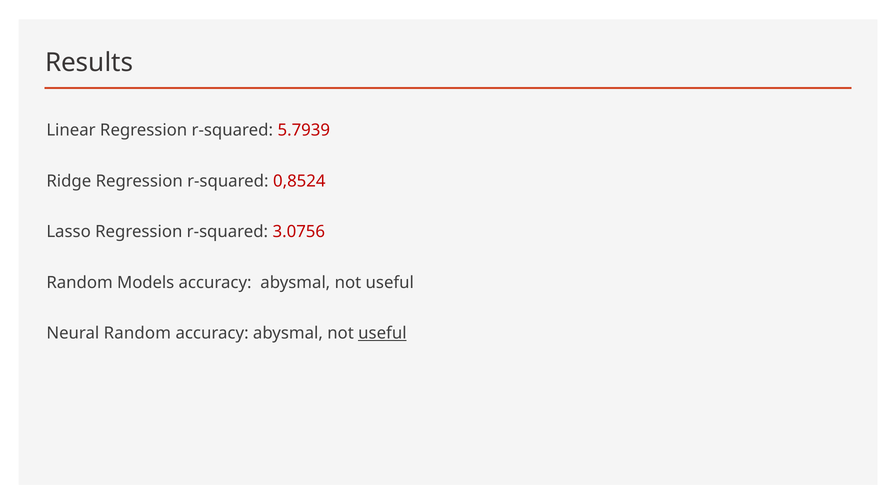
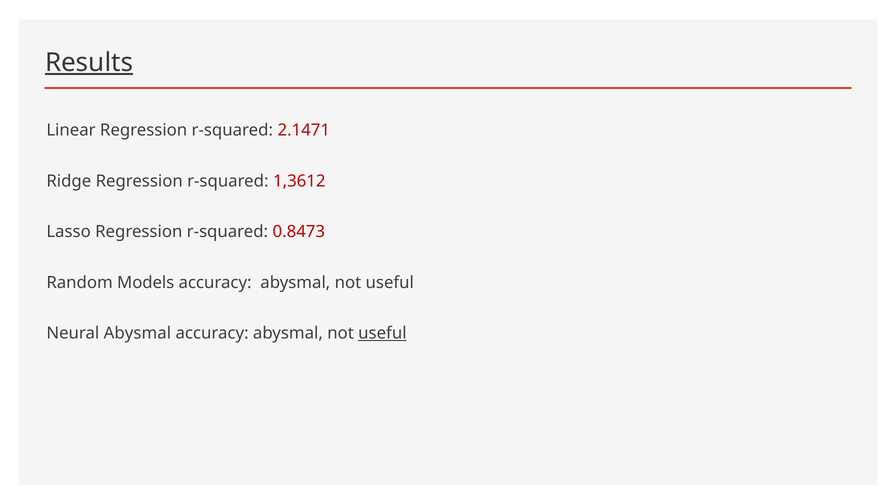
Results underline: none -> present (89, 63)
5.7939: 5.7939 -> 2.1471 (304, 130)
0,8524: 0,8524 -> 1,3612 (299, 181)
3.0756: 3.0756 -> 0.8473 (299, 232)
Neural Random: Random -> Abysmal (137, 333)
